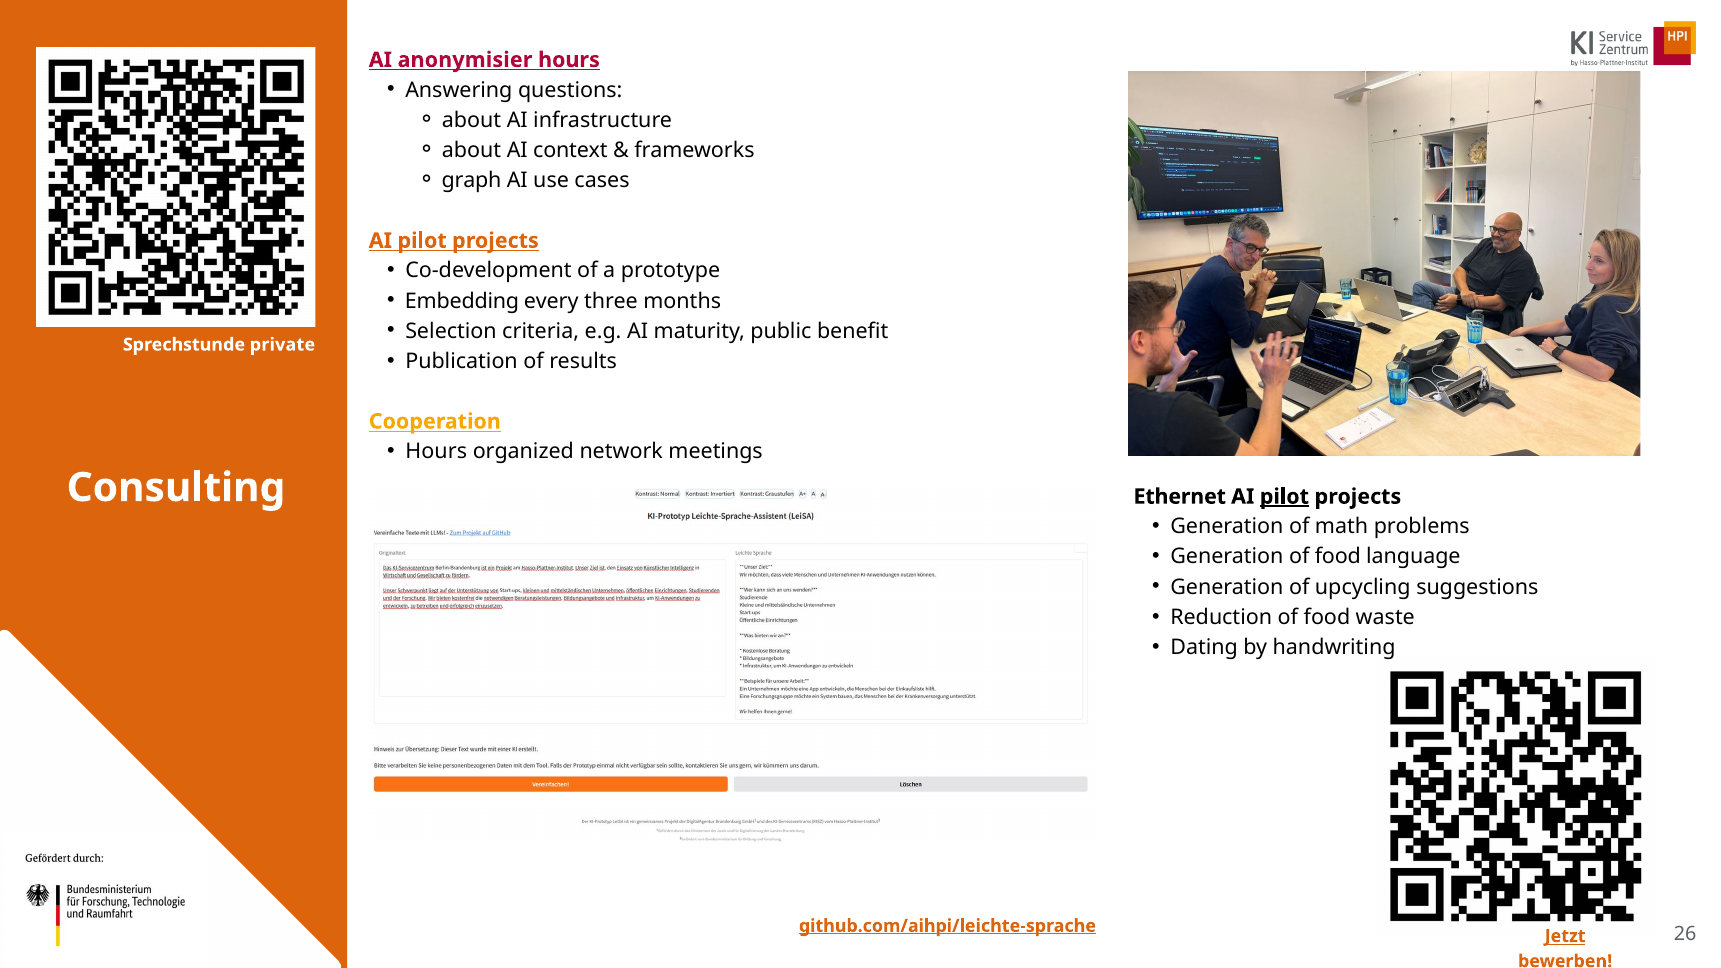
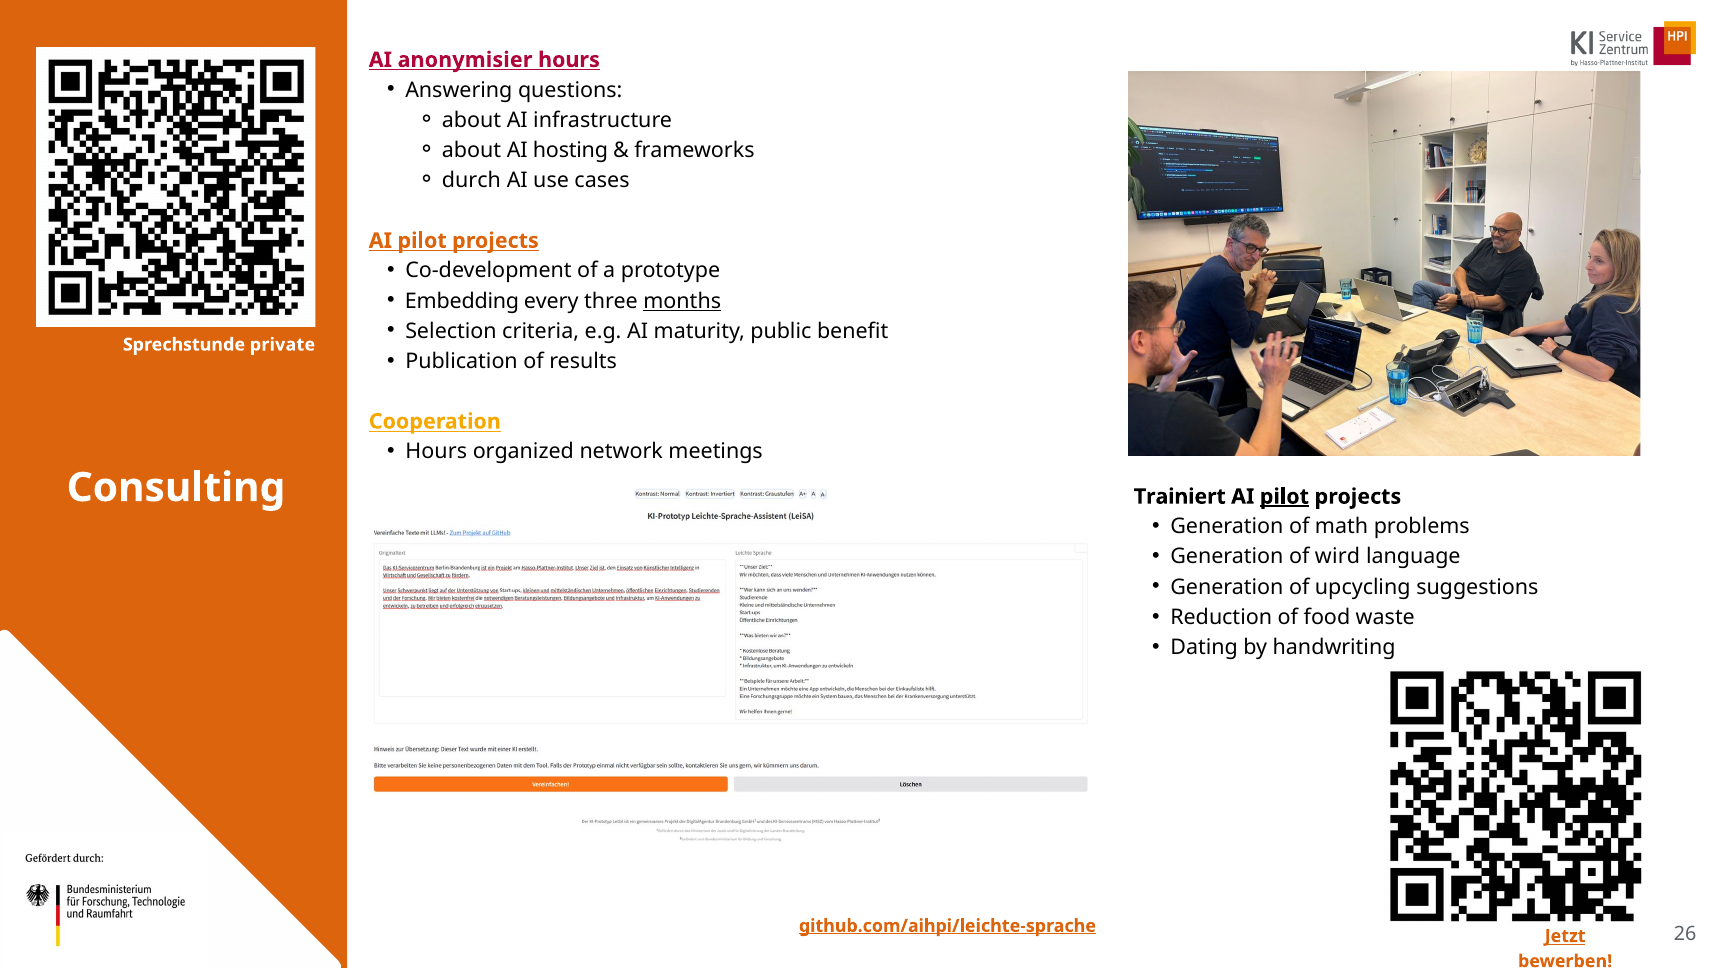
context: context -> hosting (570, 150)
graph: graph -> durch (471, 180)
months underline: none -> present (682, 301)
Ethernet: Ethernet -> Trainiert (1180, 497)
Generation of food: food -> wird (1338, 557)
